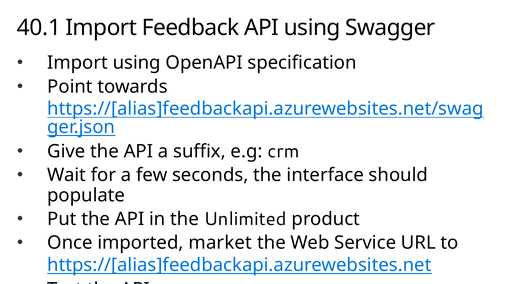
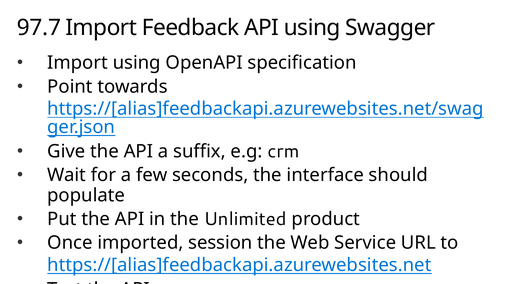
40.1: 40.1 -> 97.7 (39, 28)
market: market -> session (220, 243)
